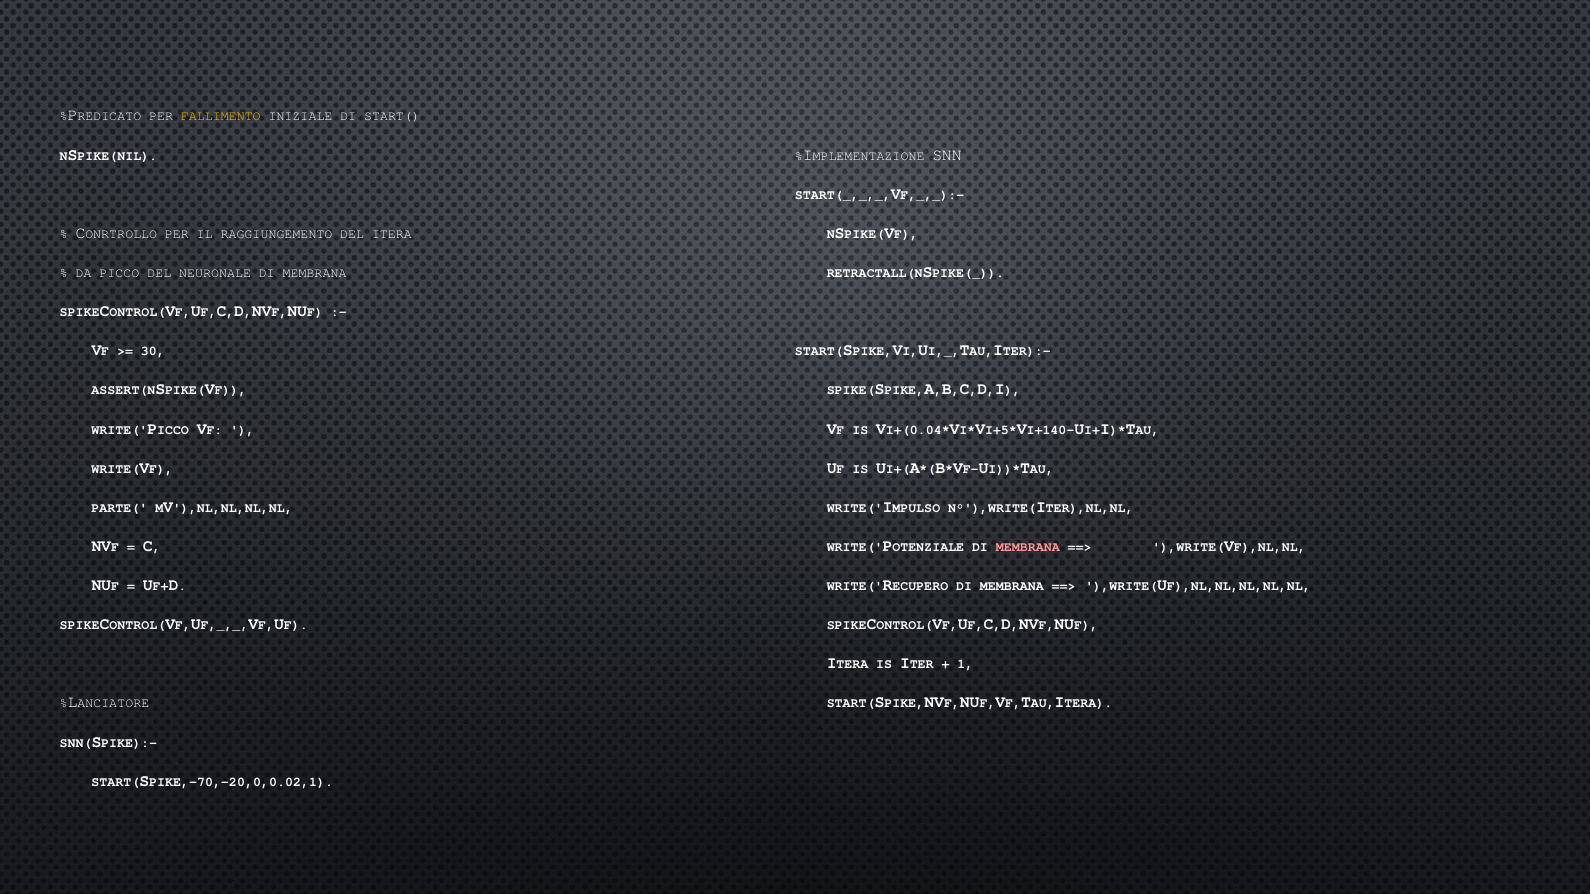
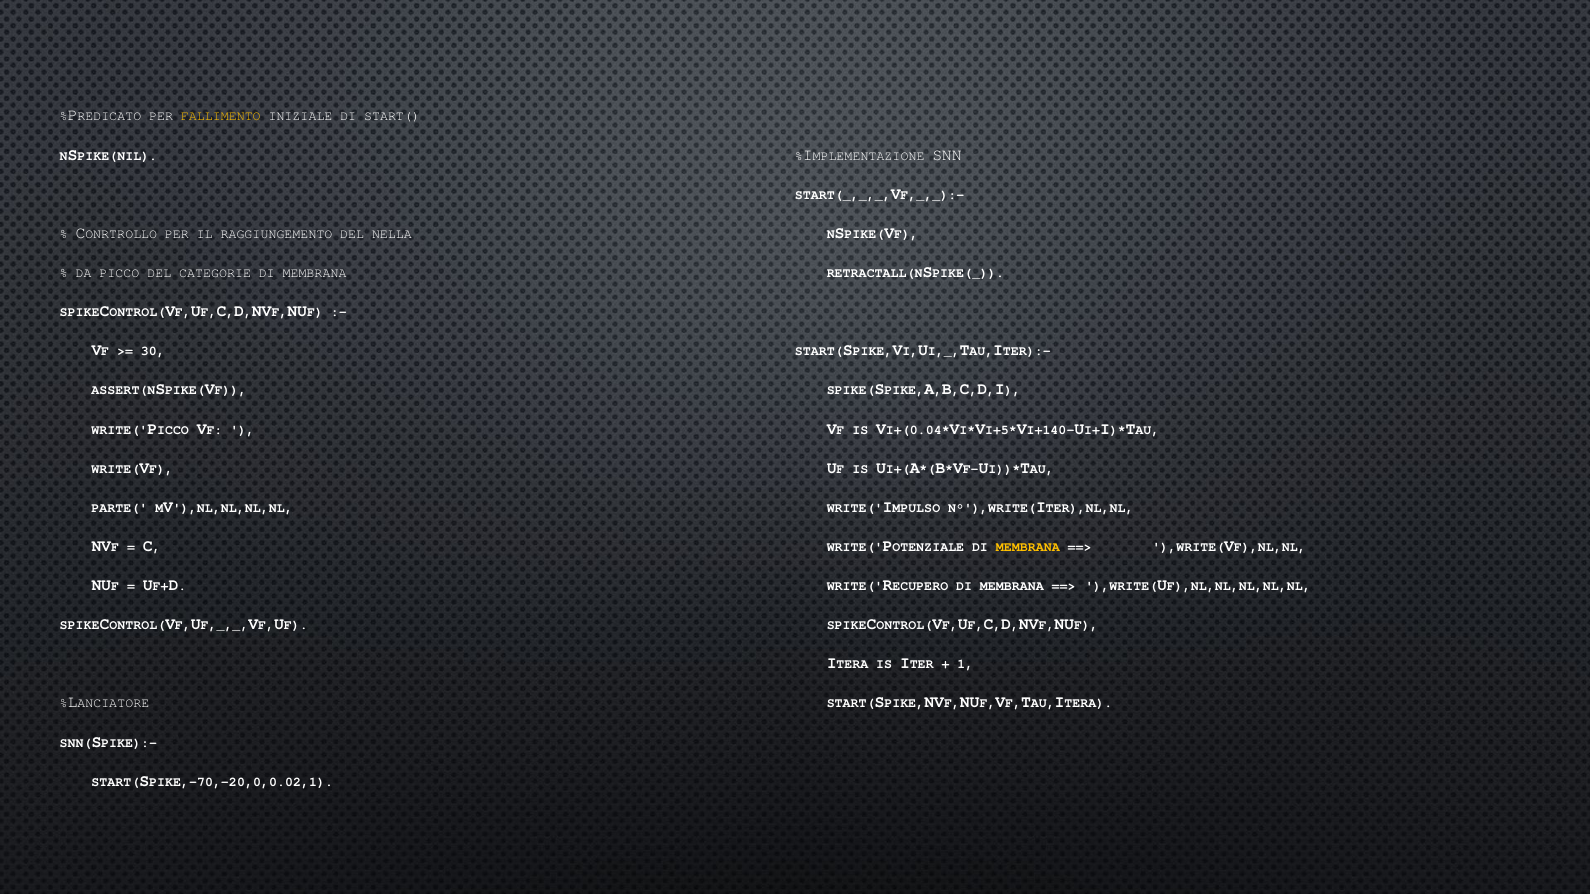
DEL ITERA: ITERA -> NELLA (392, 234)
NEURONALE: NEURONALE -> CATEGORIE (215, 273)
MEMBRANA colour: pink -> yellow (1028, 547)
